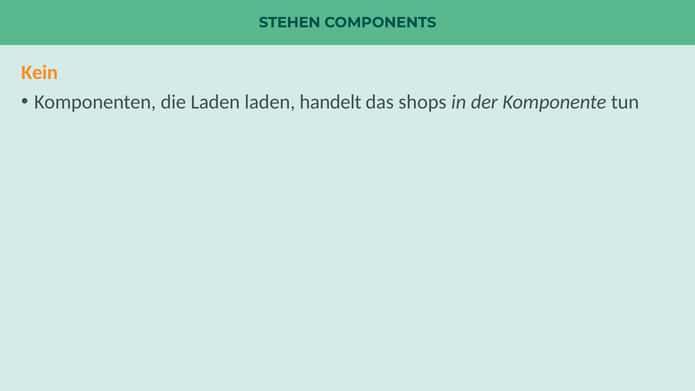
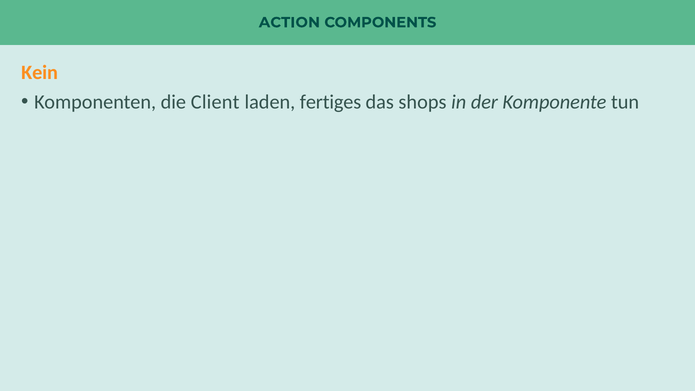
STEHEN: STEHEN -> ACTION (289, 22)
die Laden: Laden -> Client (215, 102)
handelt: handelt -> fertiges (331, 102)
